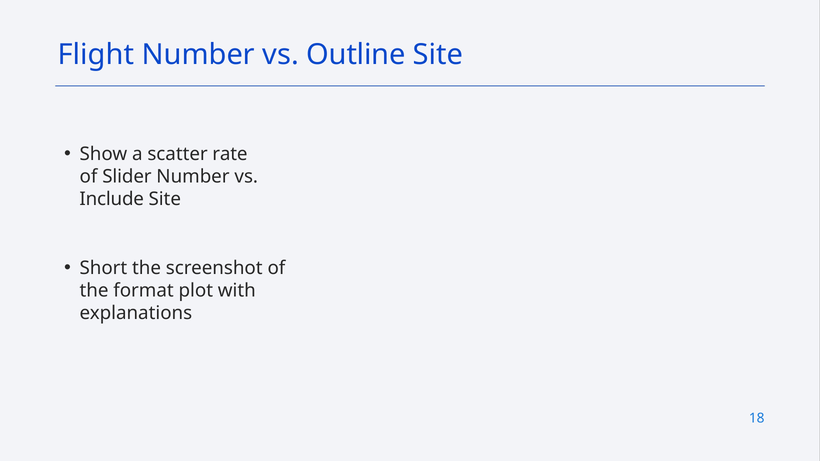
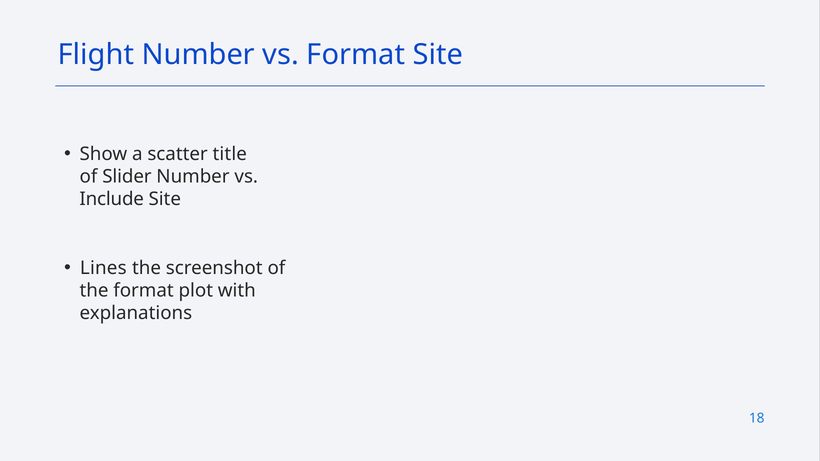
vs Outline: Outline -> Format (356, 55)
rate: rate -> title (230, 154)
Short: Short -> Lines (103, 268)
